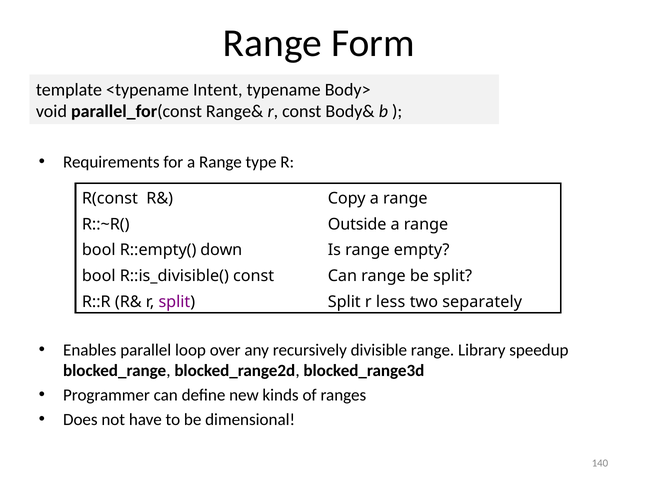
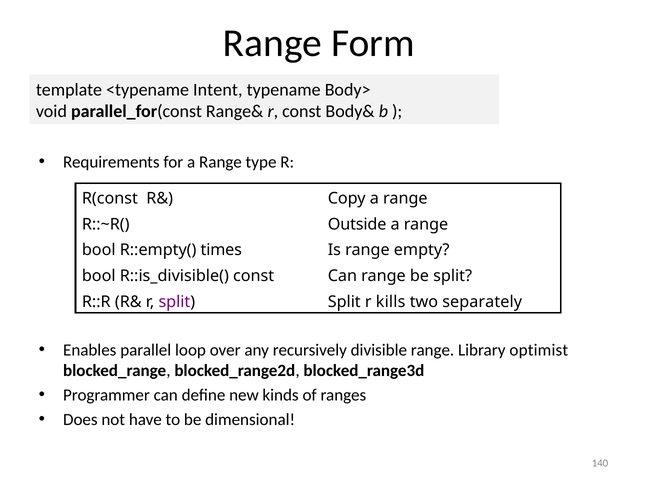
down: down -> times (221, 250)
less: less -> kills (391, 302)
speedup: speedup -> optimist (539, 350)
